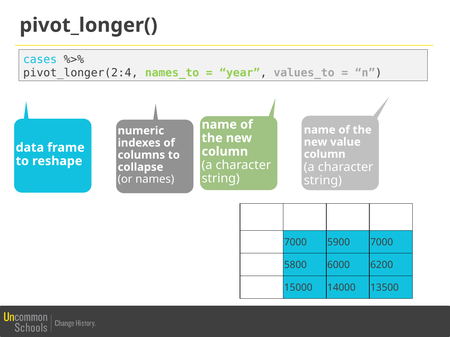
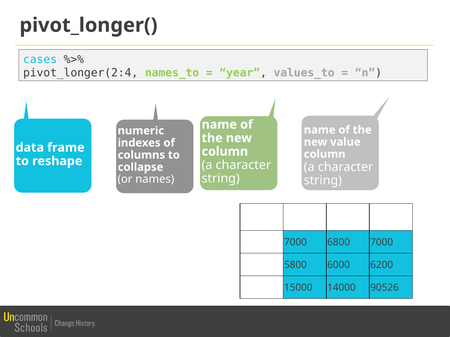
5900: 5900 -> 6800 (339, 243)
13500: 13500 -> 90526 (385, 288)
